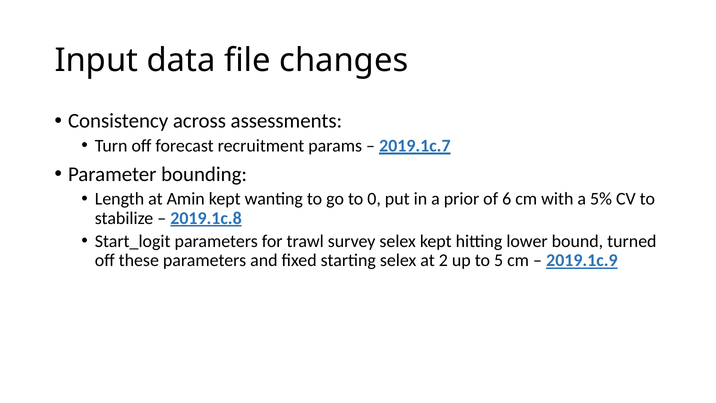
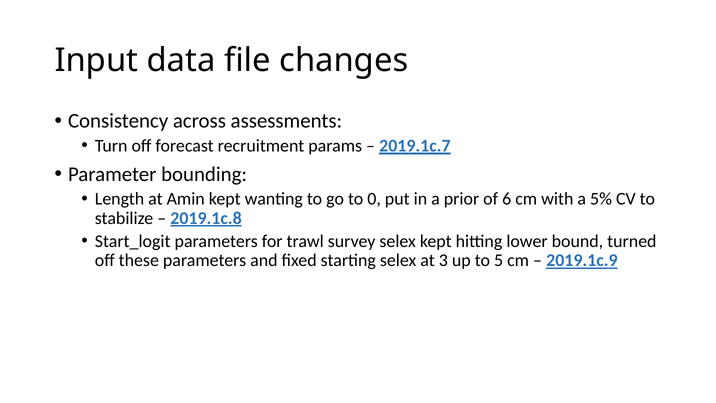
2: 2 -> 3 (443, 260)
